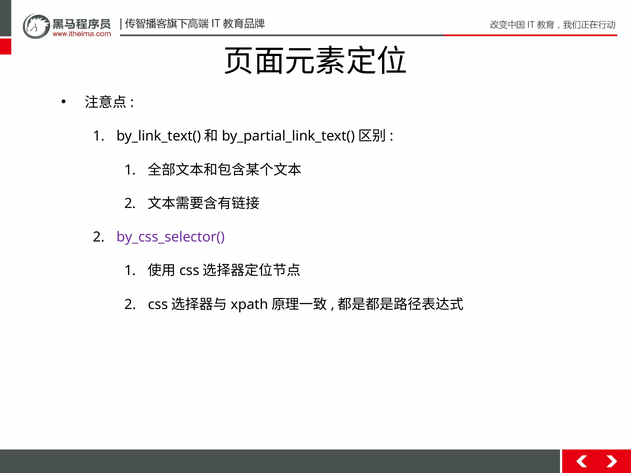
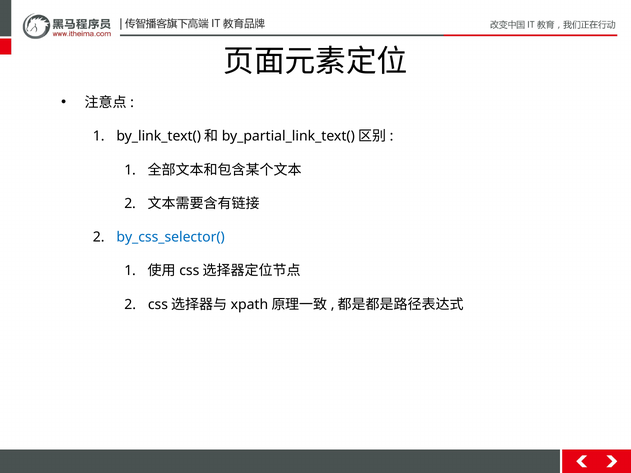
by_css_selector( colour: purple -> blue (171, 237)
